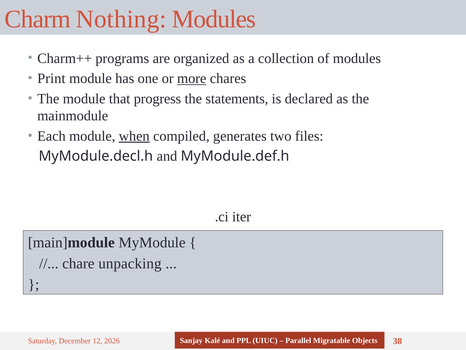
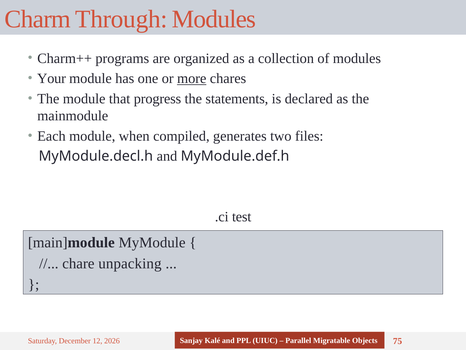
Nothing: Nothing -> Through (121, 19)
Print: Print -> Your (52, 78)
when underline: present -> none (134, 136)
iter: iter -> test (242, 217)
38: 38 -> 75 (398, 341)
